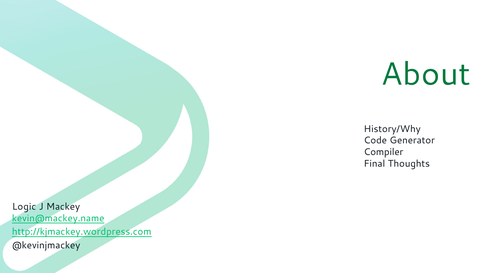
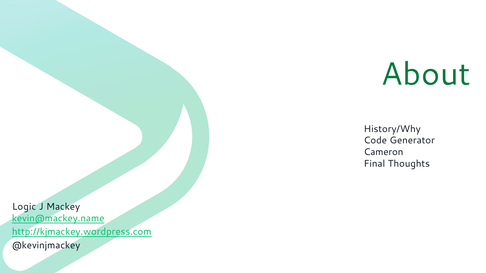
Compiler: Compiler -> Cameron (383, 152)
